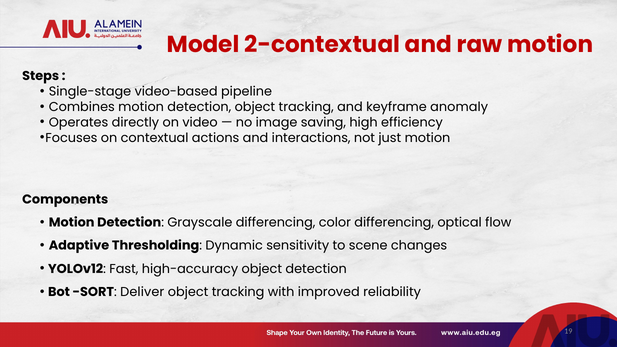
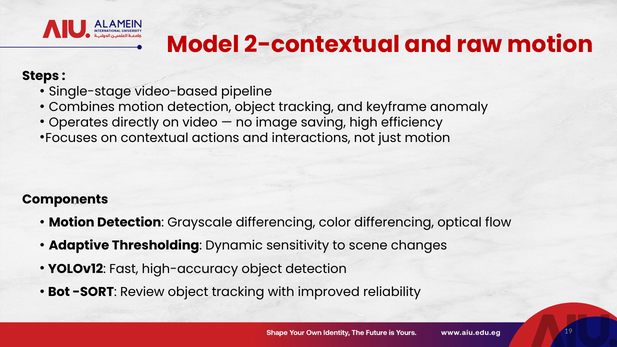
Deliver: Deliver -> Review (142, 292)
